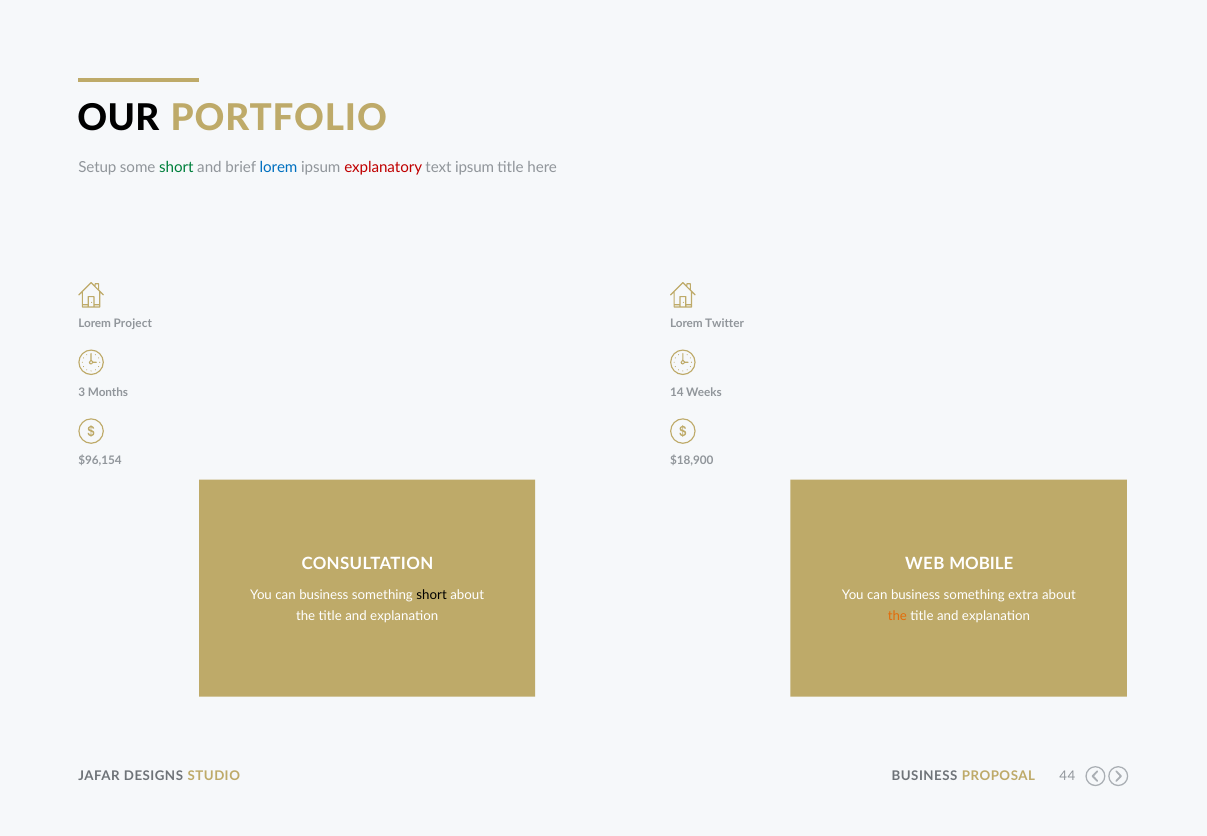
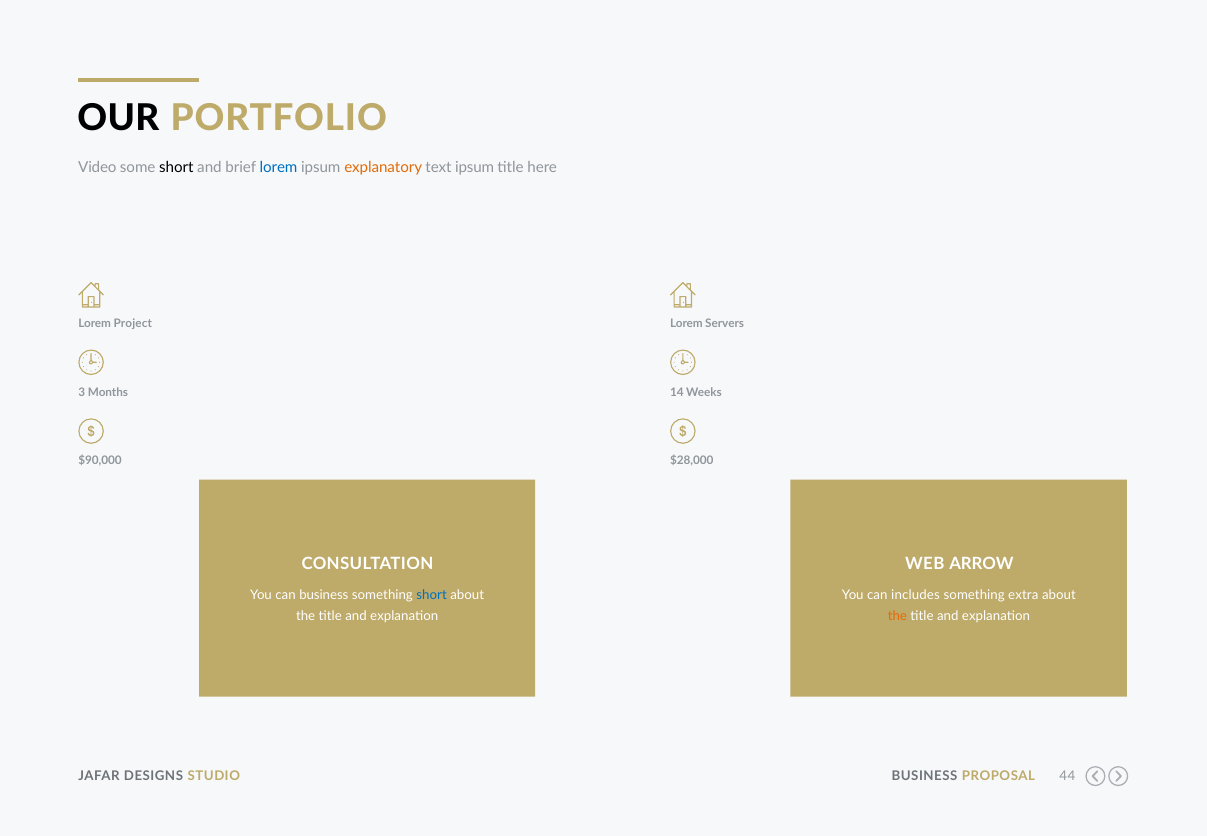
Setup: Setup -> Video (97, 168)
short colour: green -> black (176, 168)
explanatory colour: red -> orange (383, 168)
Twitter: Twitter -> Servers (725, 323)
$96,154: $96,154 -> $90,000 (100, 460)
$18,900: $18,900 -> $28,000 (692, 460)
MOBILE: MOBILE -> ARROW (981, 563)
short colour: black -> blue (432, 595)
business: business -> includes (916, 595)
